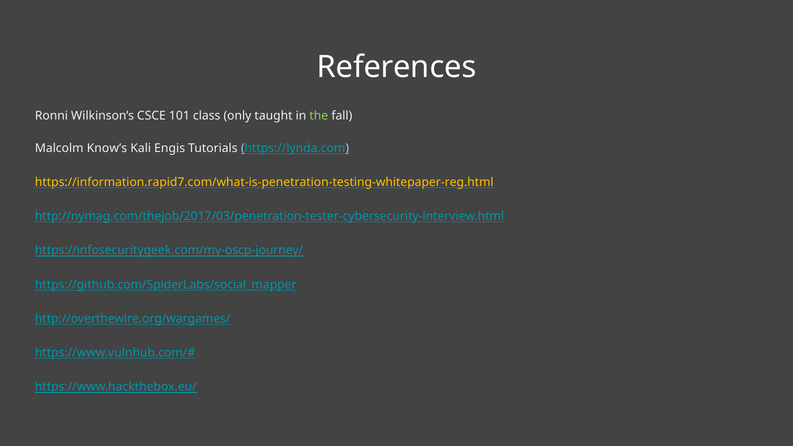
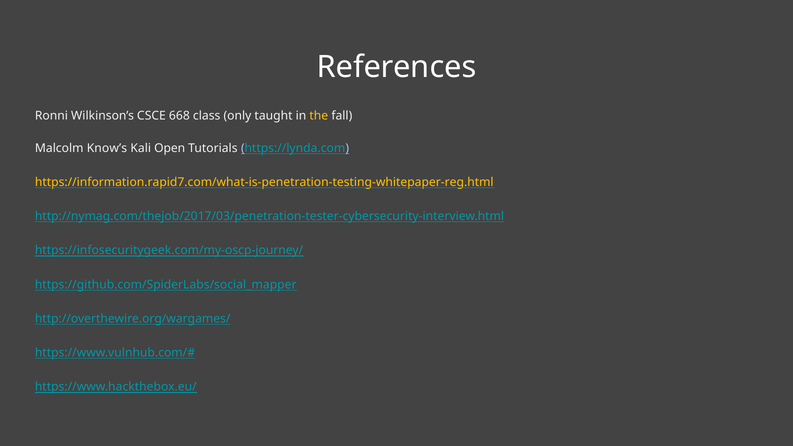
101: 101 -> 668 (179, 116)
the colour: light green -> yellow (319, 116)
Engis: Engis -> Open (170, 148)
